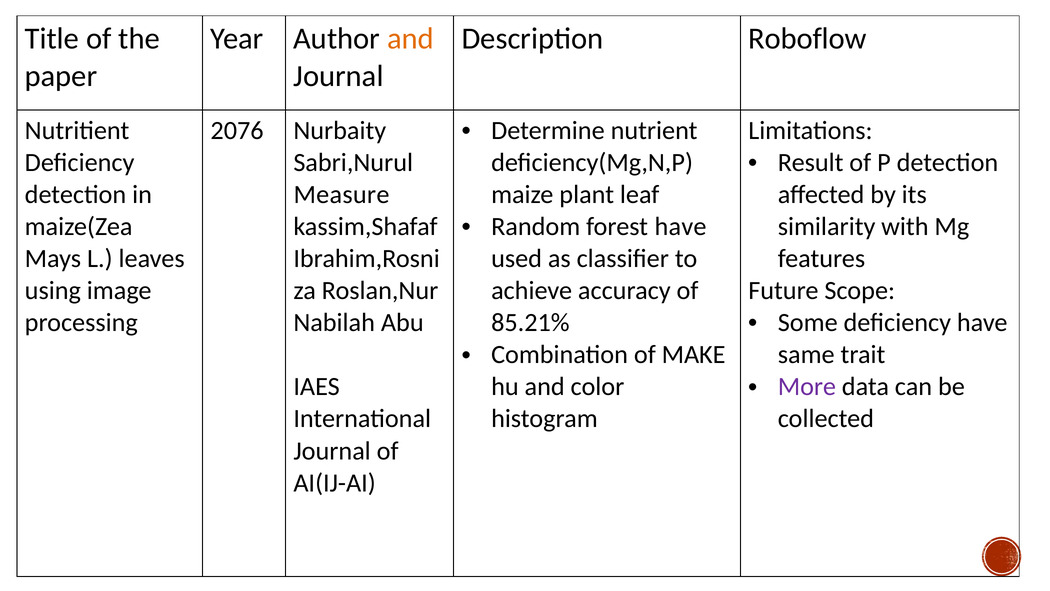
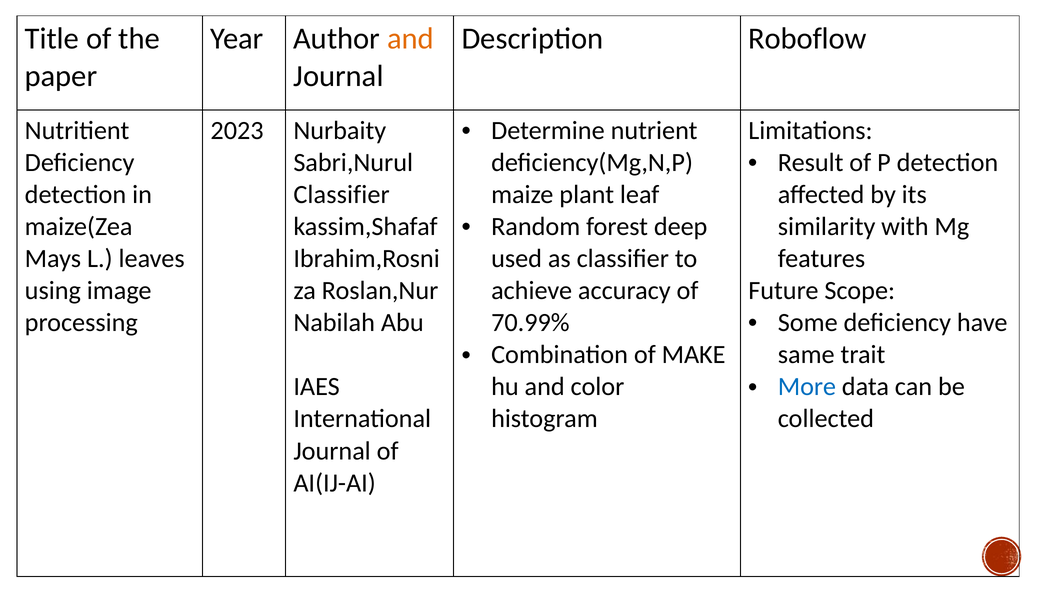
2076: 2076 -> 2023 (237, 130)
Measure: Measure -> Classifier (342, 194)
forest have: have -> deep (681, 226)
85.21%: 85.21% -> 70.99% (530, 322)
More colour: purple -> blue (807, 387)
